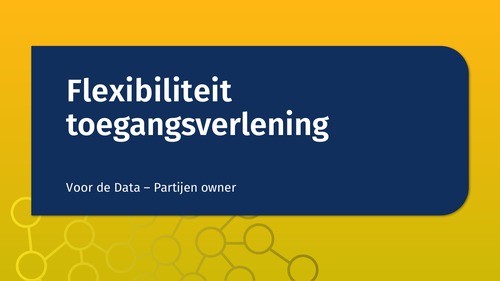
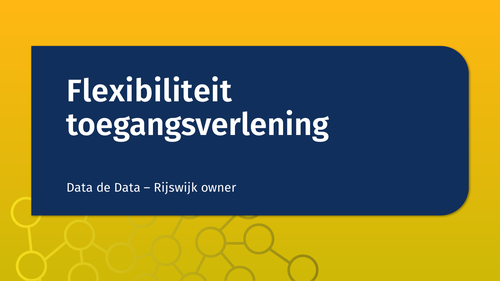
Voor: Voor -> Data (80, 188)
Partijen: Partijen -> Rijswijk (176, 188)
